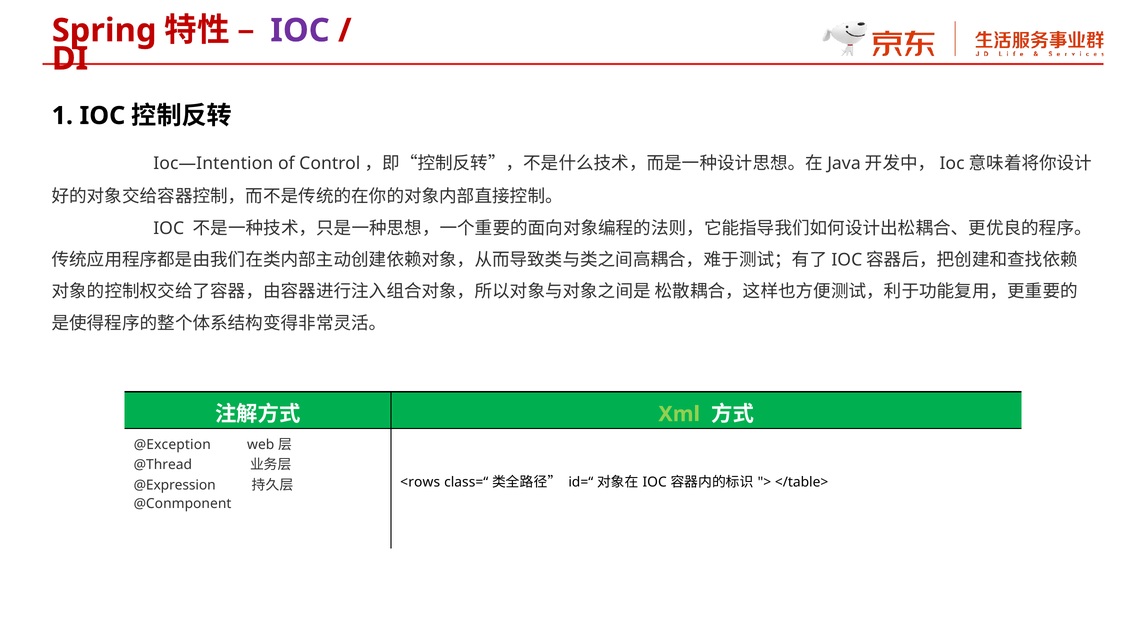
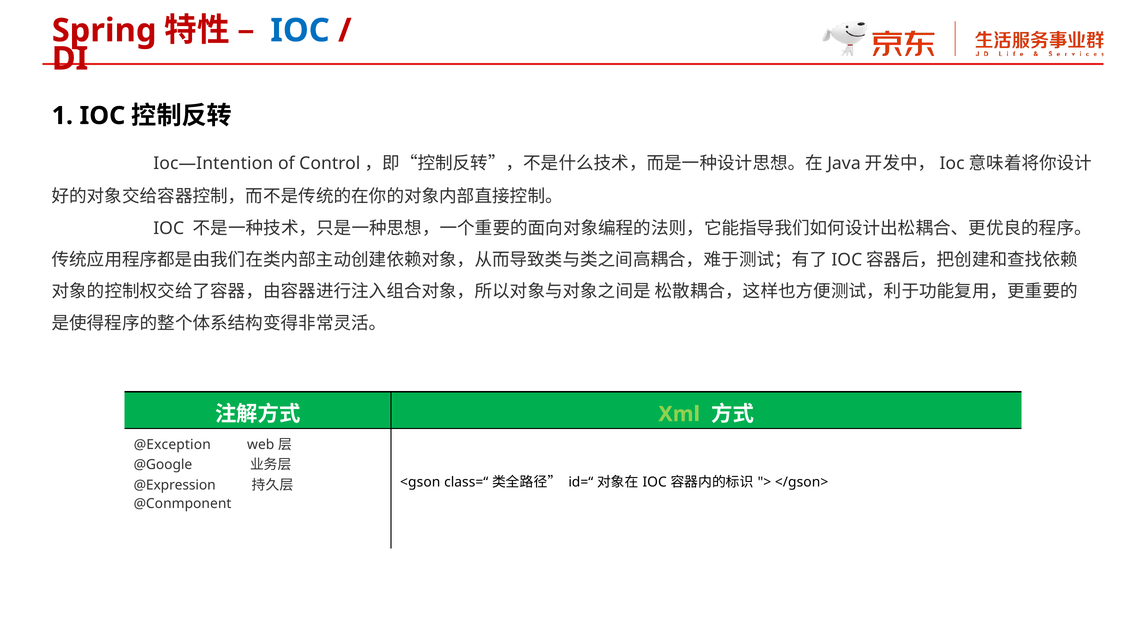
IOC colour: purple -> blue (300, 31)
@Thread: @Thread -> @Google (163, 465)
<rows: <rows -> <gson (420, 482)
</table>: </table> -> </gson> (802, 482)
